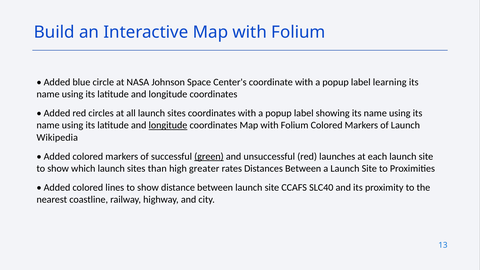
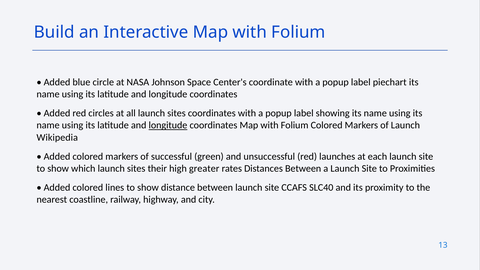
learning: learning -> piechart (390, 82)
green underline: present -> none (209, 156)
than: than -> their (157, 168)
